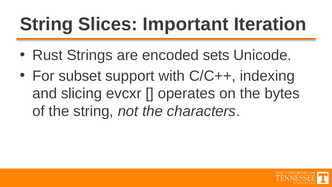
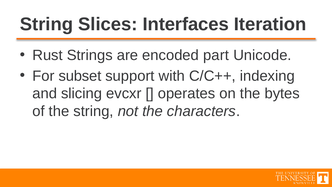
Important: Important -> Interfaces (186, 24)
sets: sets -> part (216, 55)
